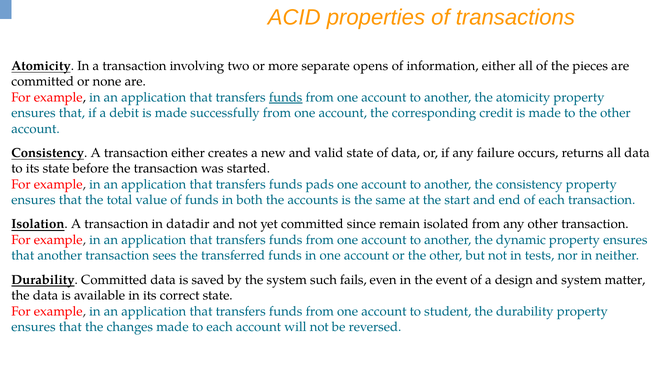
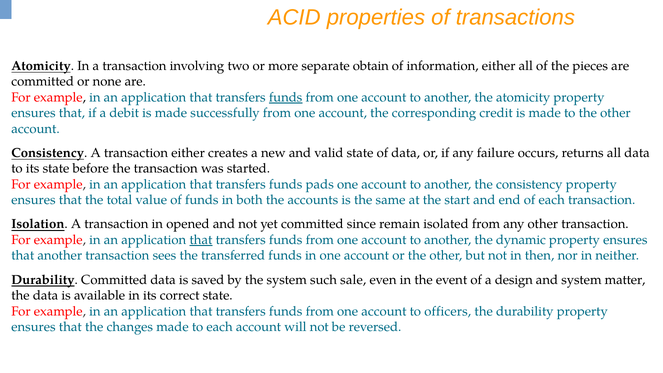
opens: opens -> obtain (371, 66)
datadir: datadir -> opened (188, 224)
that underline: none -> present (201, 240)
tests: tests -> then (540, 256)
fails: fails -> sale (353, 280)
student: student -> officers (448, 311)
